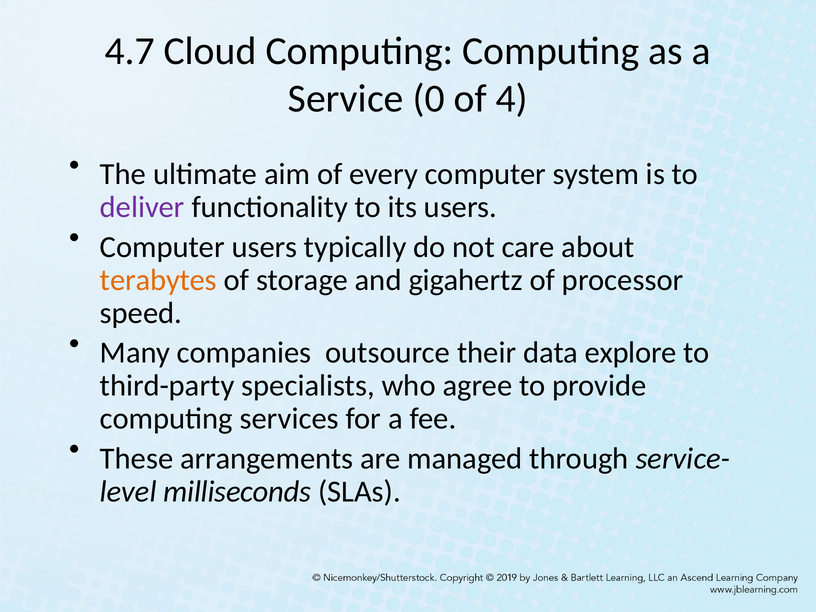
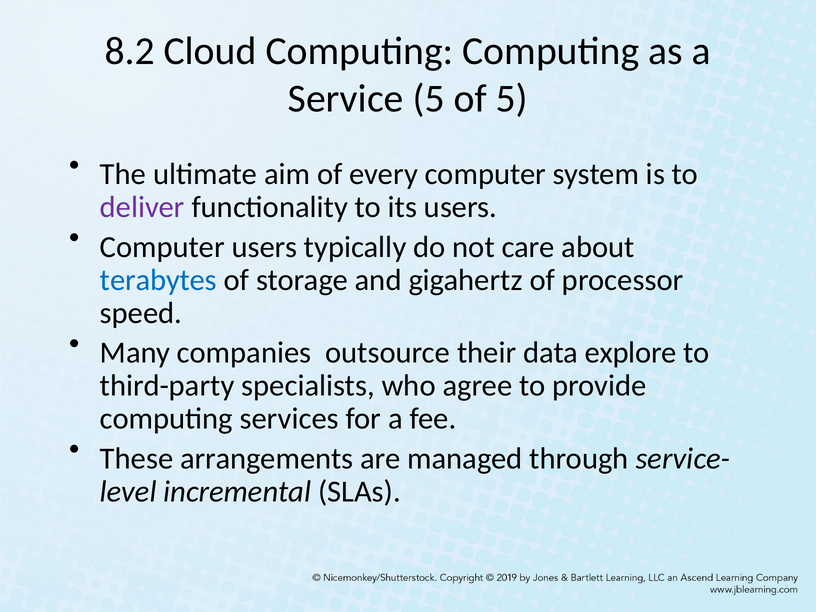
4.7: 4.7 -> 8.2 (130, 51)
Service 0: 0 -> 5 (429, 99)
of 4: 4 -> 5 (512, 99)
terabytes colour: orange -> blue (158, 280)
milliseconds: milliseconds -> incremental (237, 492)
